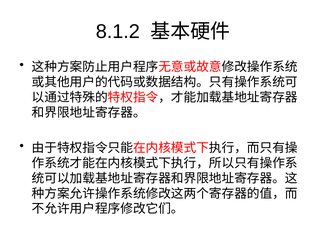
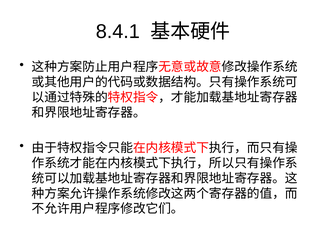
8.1.2: 8.1.2 -> 8.4.1 (118, 32)
